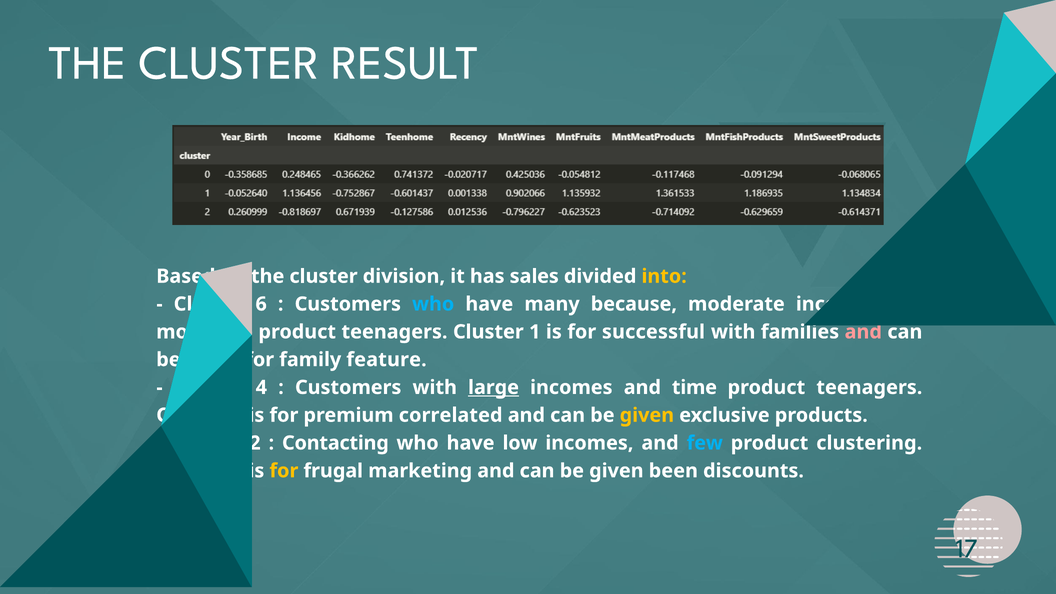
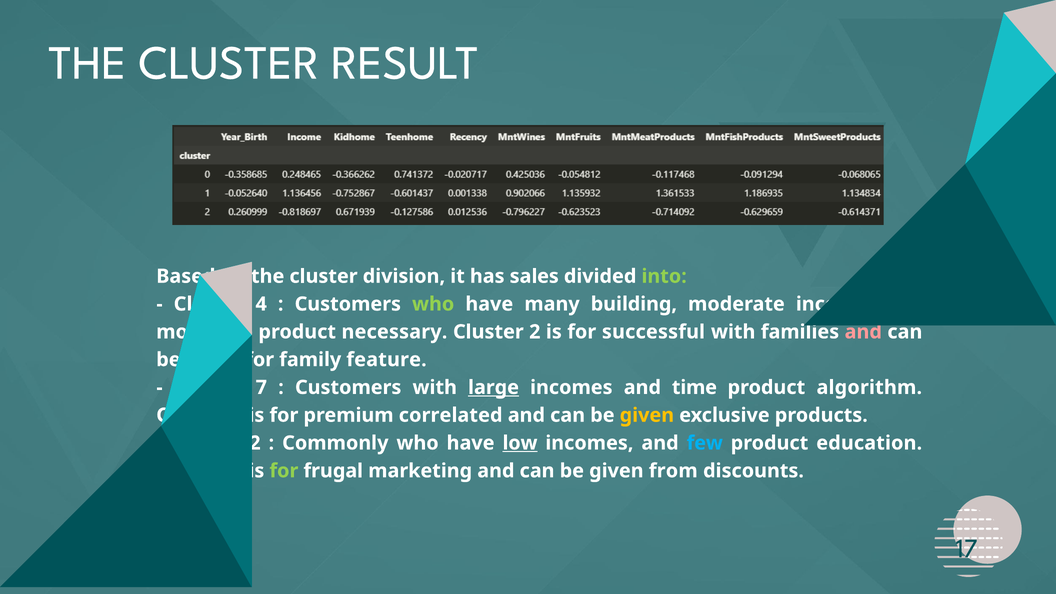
into colour: yellow -> light green (664, 276)
6: 6 -> 4 (261, 304)
who colour: light blue -> light green (433, 304)
because: because -> building (634, 304)
teenagers: teenagers -> necessary (394, 332)
1: 1 -> 2 (535, 332)
4: 4 -> 7 (261, 387)
teenagers: teenagers -> algorithm (869, 387)
Contacting: Contacting -> Commonly (335, 443)
low underline: none -> present (520, 443)
clustering: clustering -> education (869, 443)
for colour: yellow -> light green (284, 471)
been: been -> from (673, 471)
